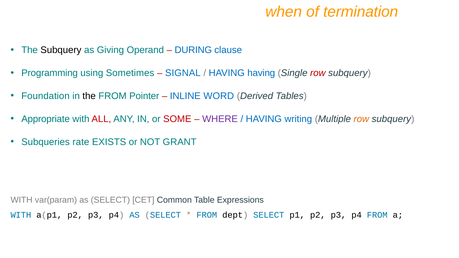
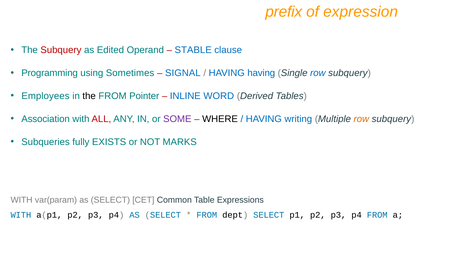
when: when -> prefix (284, 12)
termination: termination -> expression (361, 12)
Subquery colour: black -> red (61, 50)
Giving: Giving -> Edited (110, 50)
DURING: DURING -> STABLE (193, 50)
row colour: red -> blue (318, 73)
Foundation: Foundation -> Employees (45, 96)
Appropriate: Appropriate -> Association (46, 119)
SOME colour: red -> purple (177, 119)
WHERE colour: purple -> black (220, 119)
rate: rate -> fully (81, 142)
GRANT: GRANT -> MARKS (180, 142)
